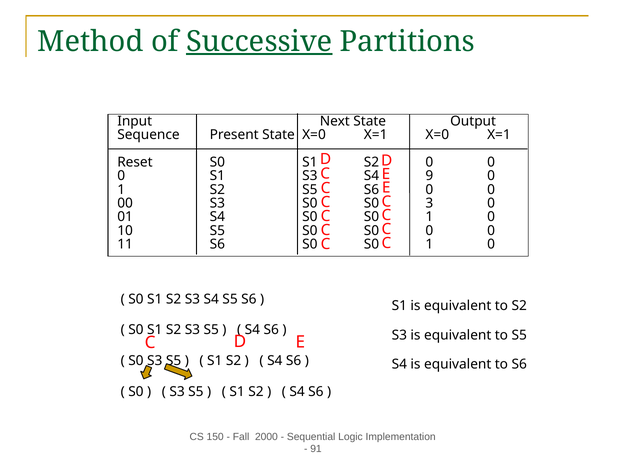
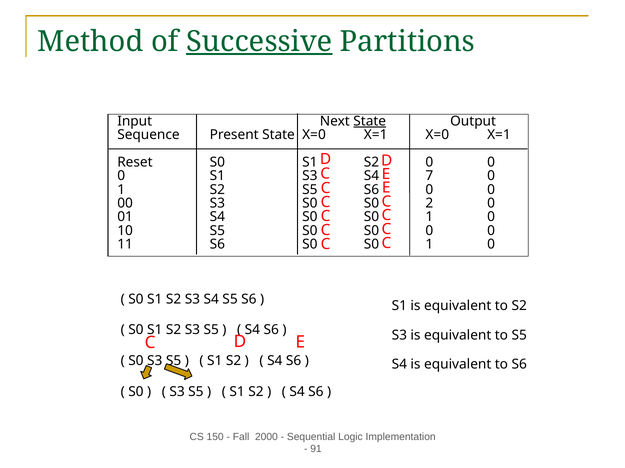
State underline: none -> present (370, 121)
9: 9 -> 7 (429, 176)
3: 3 -> 2 (429, 203)
